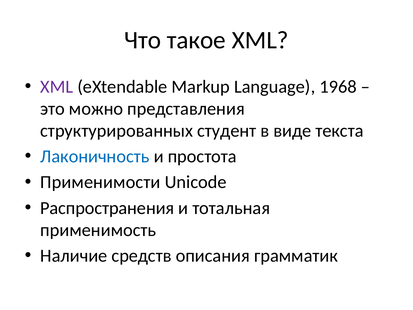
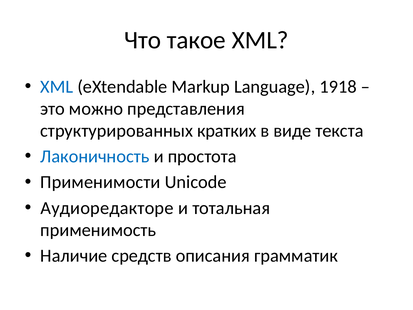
XML colour: purple -> blue (57, 87)
1968: 1968 -> 1918 (338, 87)
студент: студент -> кратких (227, 131)
Распространения: Распространения -> Аудиоредакторе (107, 208)
